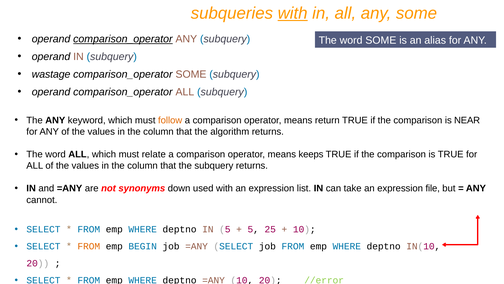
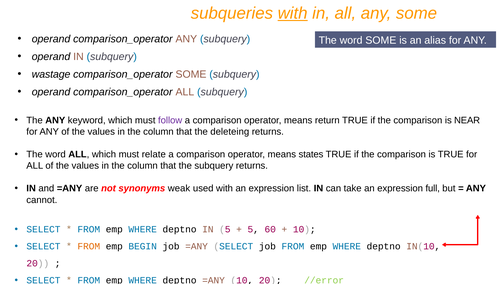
comparison_operator underline: present -> none (123, 39)
follow colour: orange -> purple (170, 120)
algorithm: algorithm -> deleteing (230, 132)
keeps: keeps -> states (311, 154)
down: down -> weak (179, 188)
file: file -> full (433, 188)
25: 25 -> 60 (270, 229)
